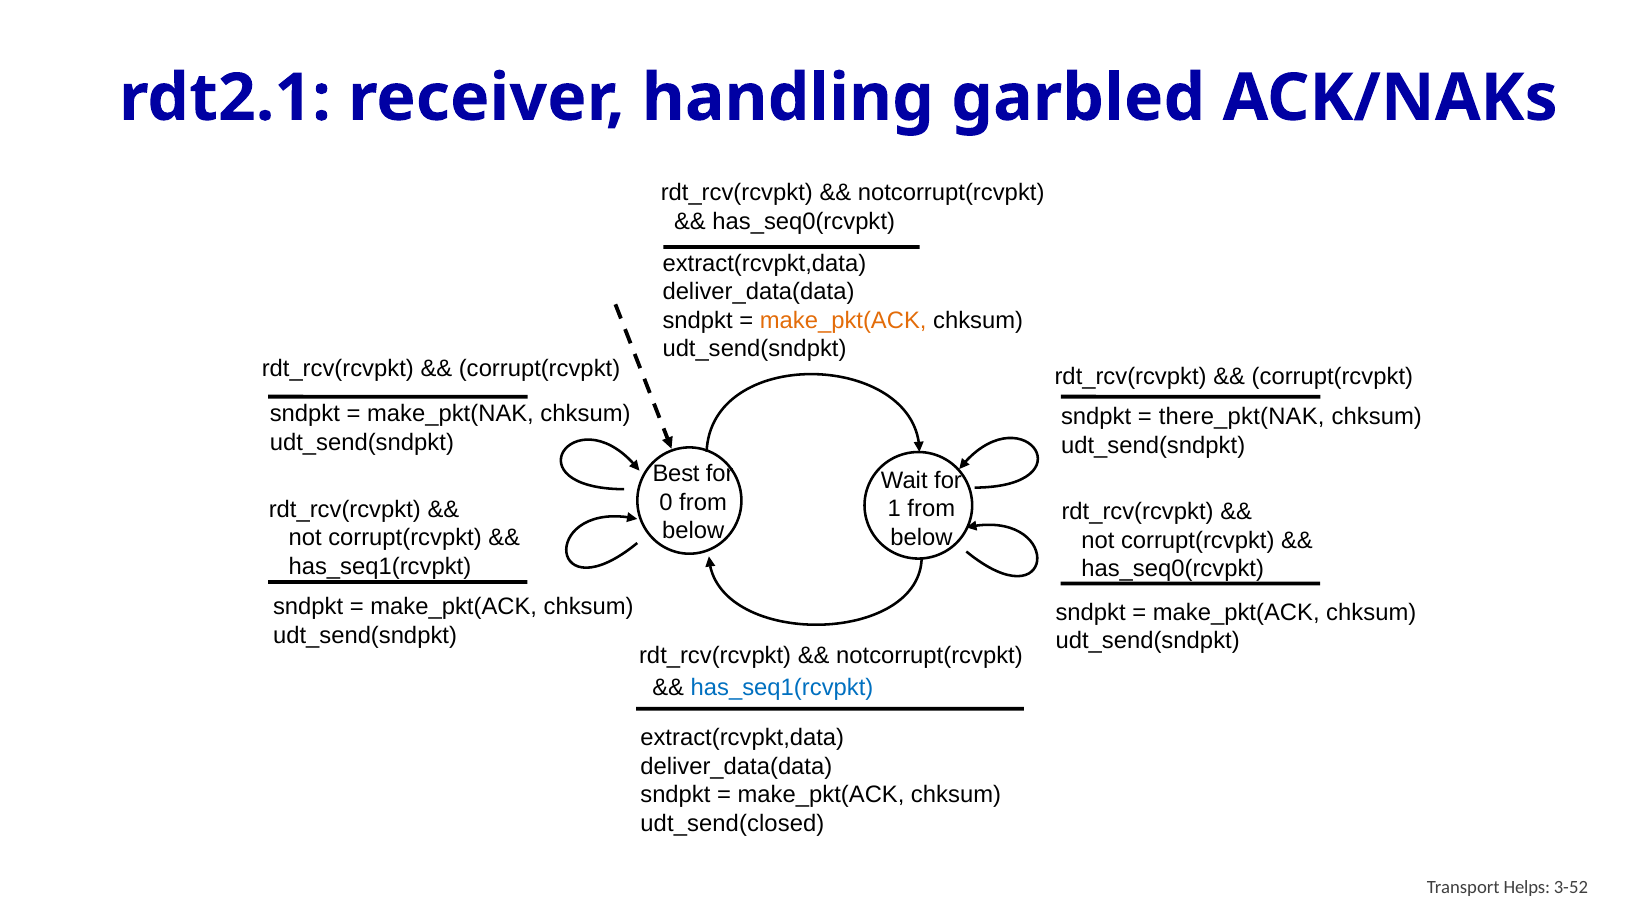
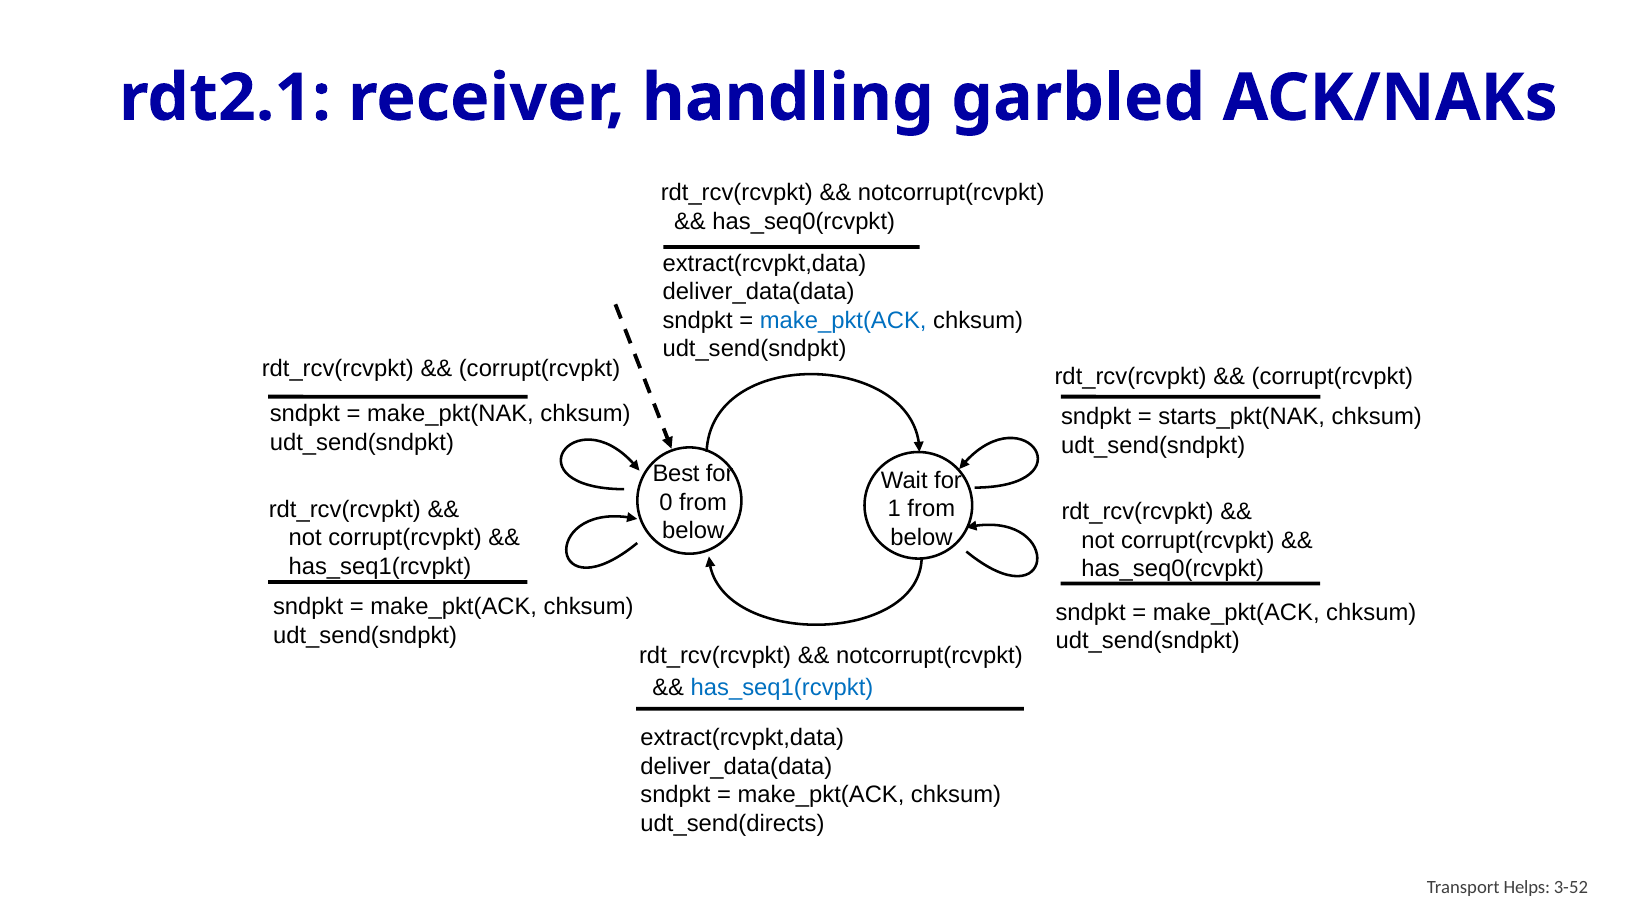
make_pkt(ACK colour: orange -> blue (843, 320)
there_pkt(NAK: there_pkt(NAK -> starts_pkt(NAK (1242, 417)
udt_send(closed: udt_send(closed -> udt_send(directs (732, 824)
